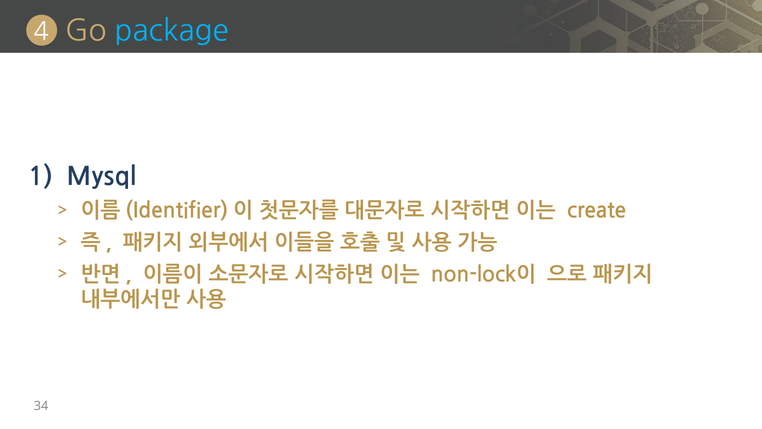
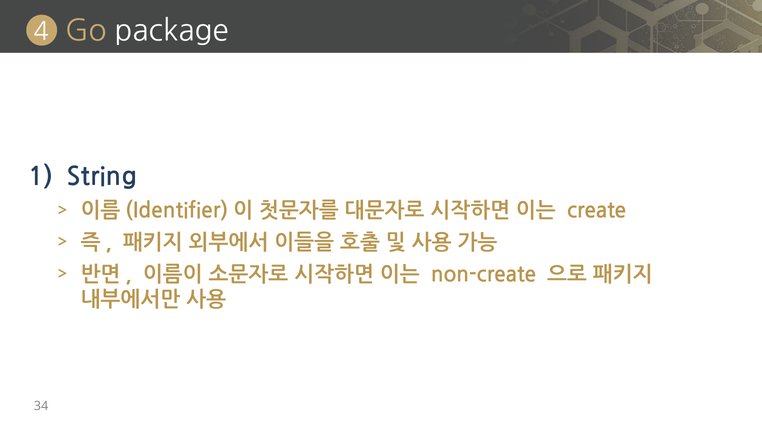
package colour: light blue -> white (172, 31)
Mysql: Mysql -> String (102, 177)
non-lock이: non-lock이 -> non-create (483, 274)
